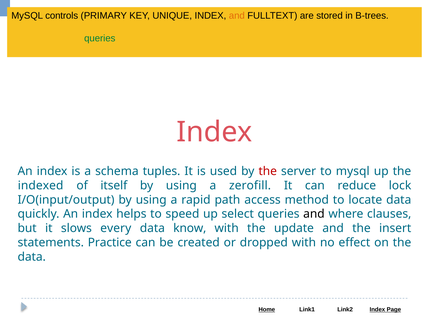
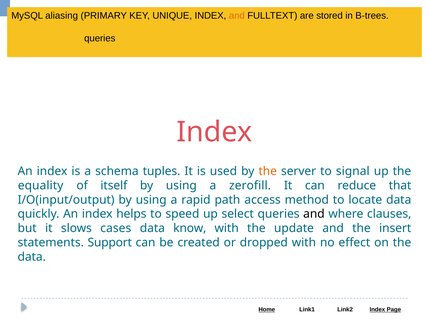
controls: controls -> aliasing (62, 16)
queries colour: green -> black (100, 38)
the colour: red -> orange (268, 171)
to mysql: mysql -> signal (353, 171)
indexed: indexed -> equality (41, 185)
reduce lock: lock -> that (400, 185)
every: every -> cases (116, 228)
Practice: Practice -> Support (110, 243)
